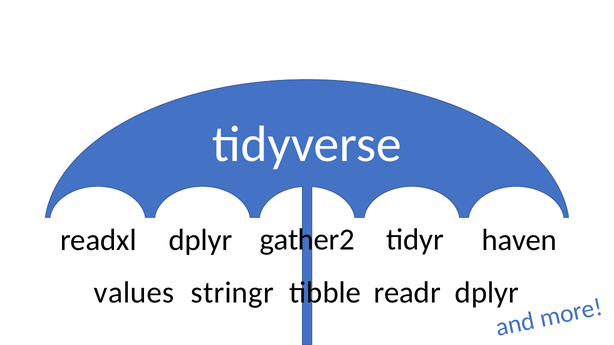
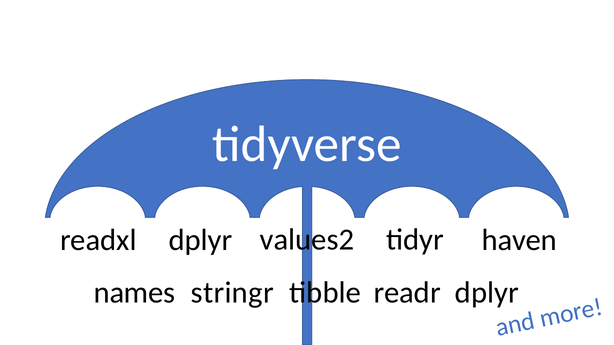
gather2: gather2 -> values2 (307, 240)
values: values -> names (134, 293)
